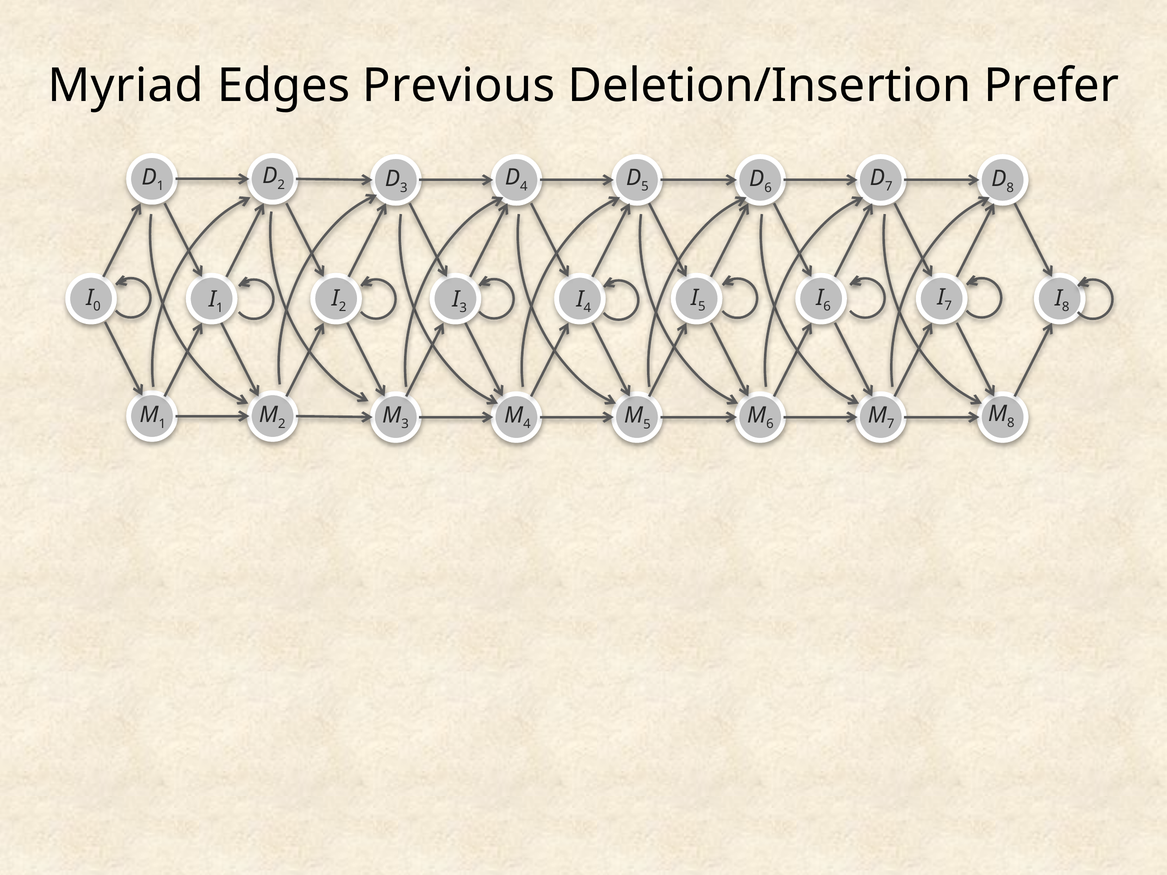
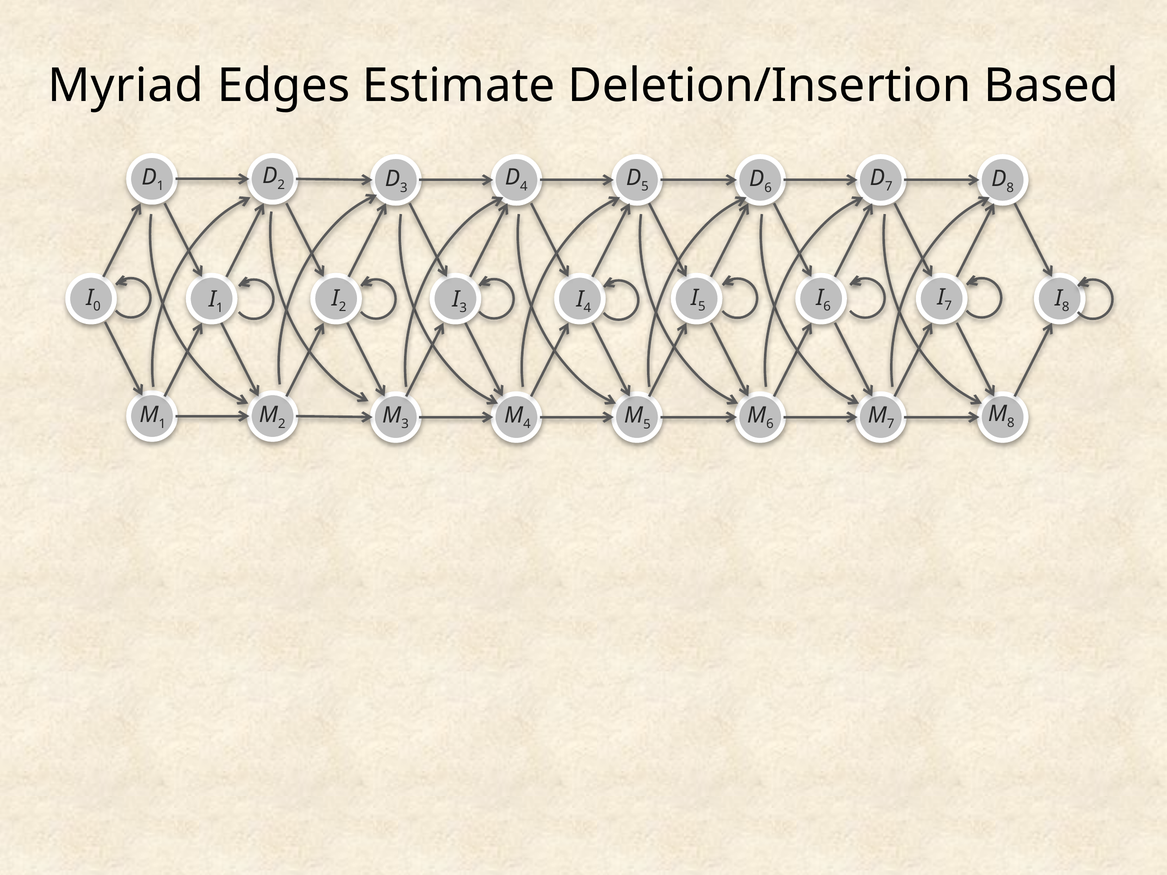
Previous: Previous -> Estimate (459, 86)
Prefer: Prefer -> Based (1051, 86)
